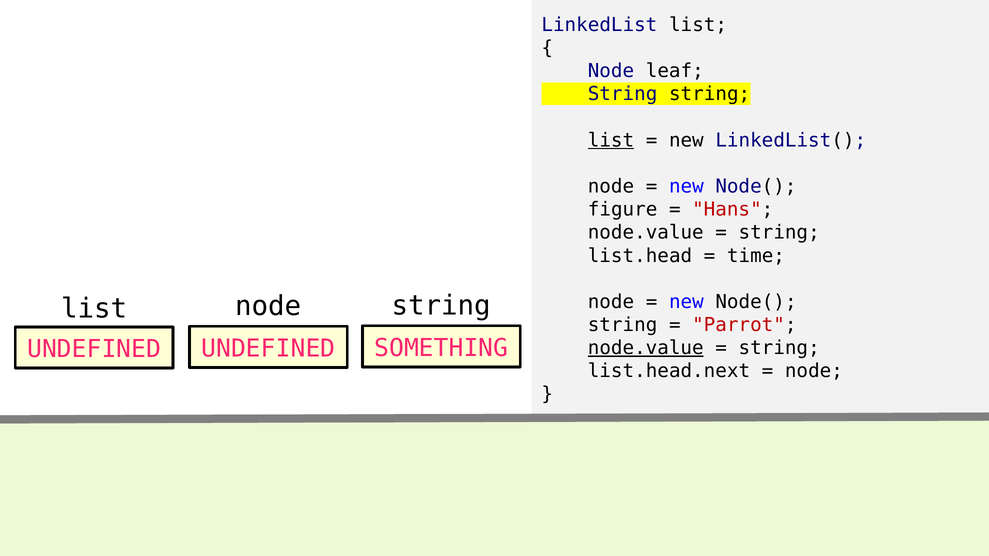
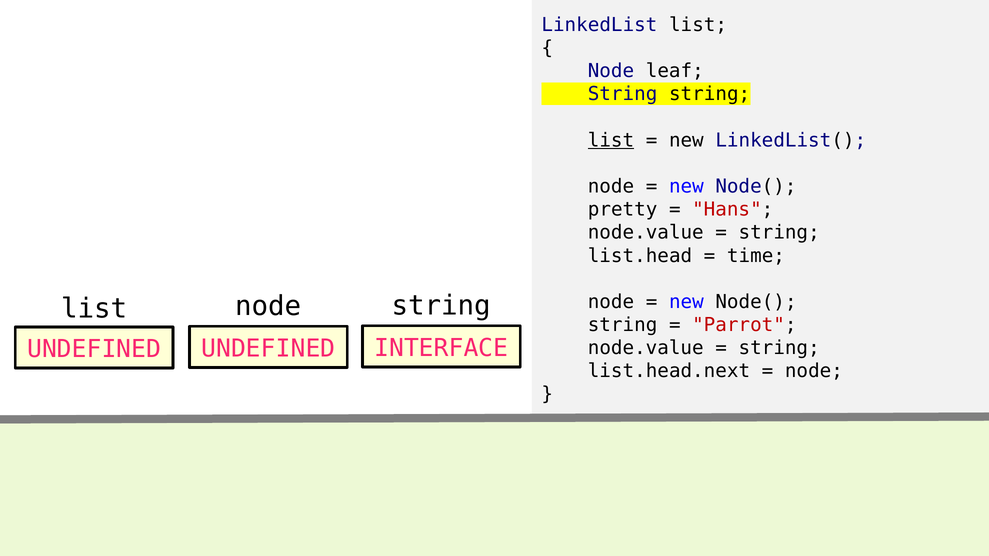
figure: figure -> pretty (623, 210)
SOMETHING: SOMETHING -> INTERFACE (441, 348)
node.value underline: present -> none (646, 348)
